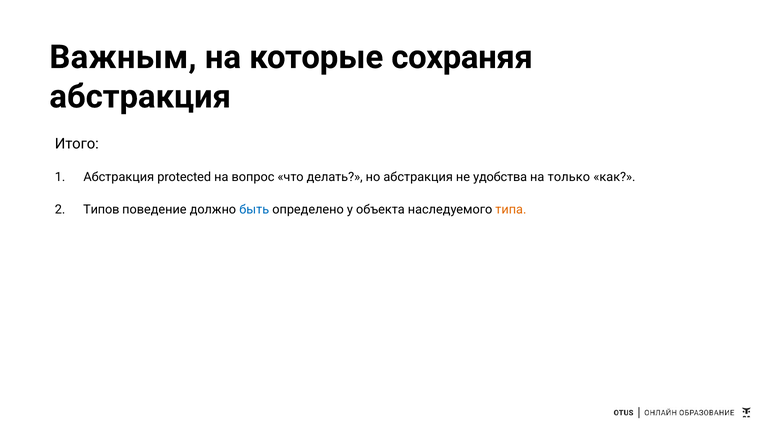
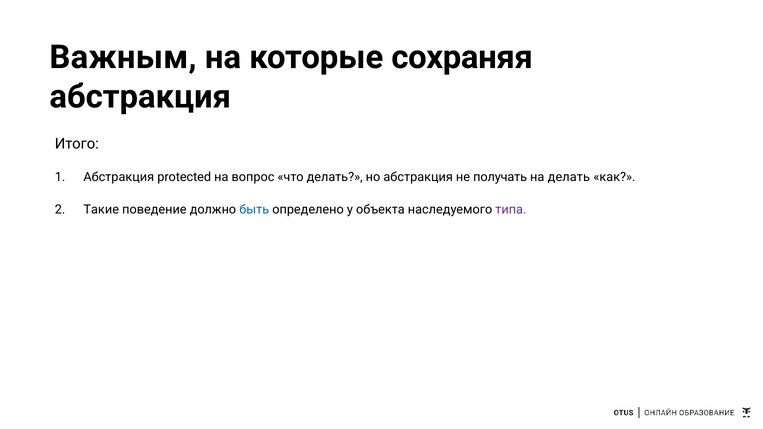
удобства: удобства -> получать (500, 177)
на только: только -> делать (569, 177)
Типов: Типов -> Такие (101, 210)
типа colour: orange -> purple (511, 210)
